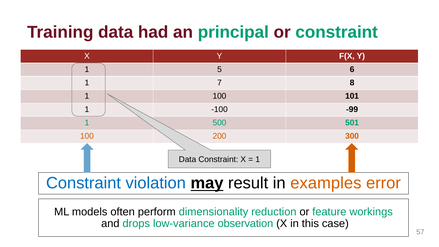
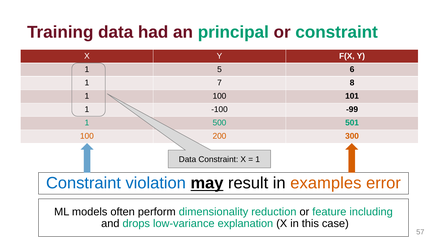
workings: workings -> including (371, 212)
observation: observation -> explanation (245, 224)
